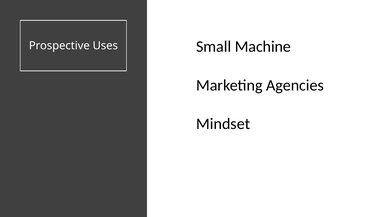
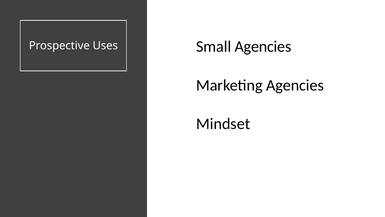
Small Machine: Machine -> Agencies (263, 47)
